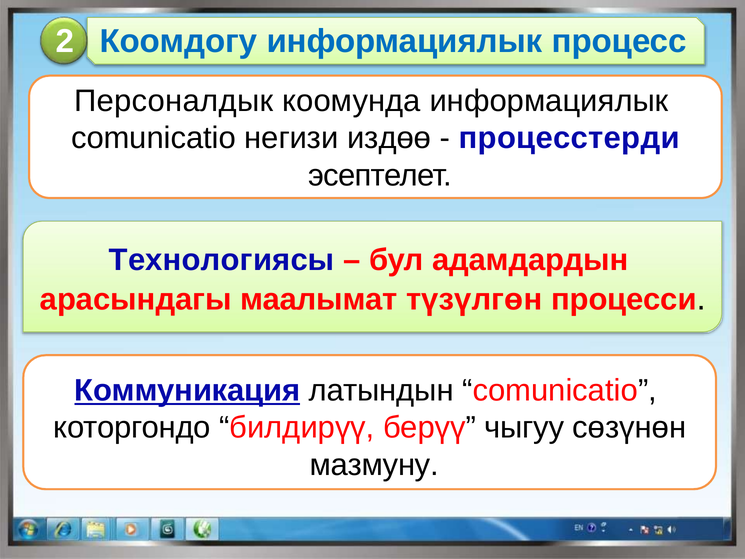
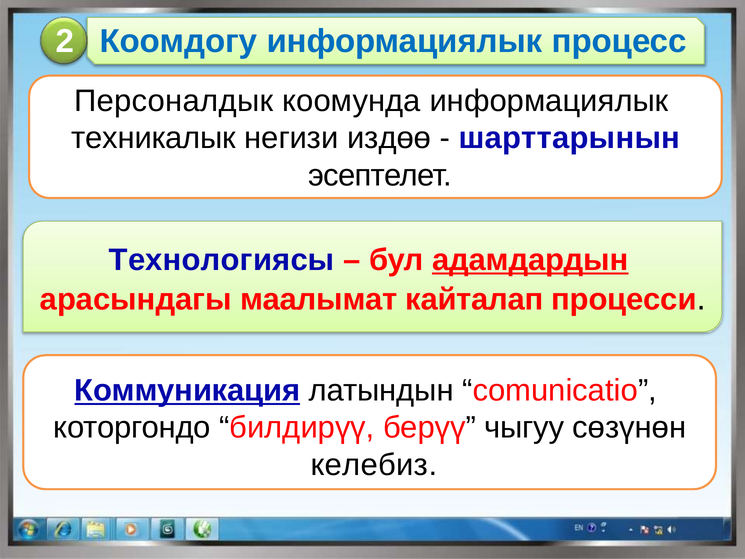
comunicatio: comunicatio -> техникалык (154, 138)
процесстерди: процесстерди -> шарттарынын (569, 138)
адамдардын underline: none -> present (530, 260)
түзүлгөн: түзүлгөн -> кайталап (474, 299)
мазмуну: мазмуну -> келебиз (374, 465)
